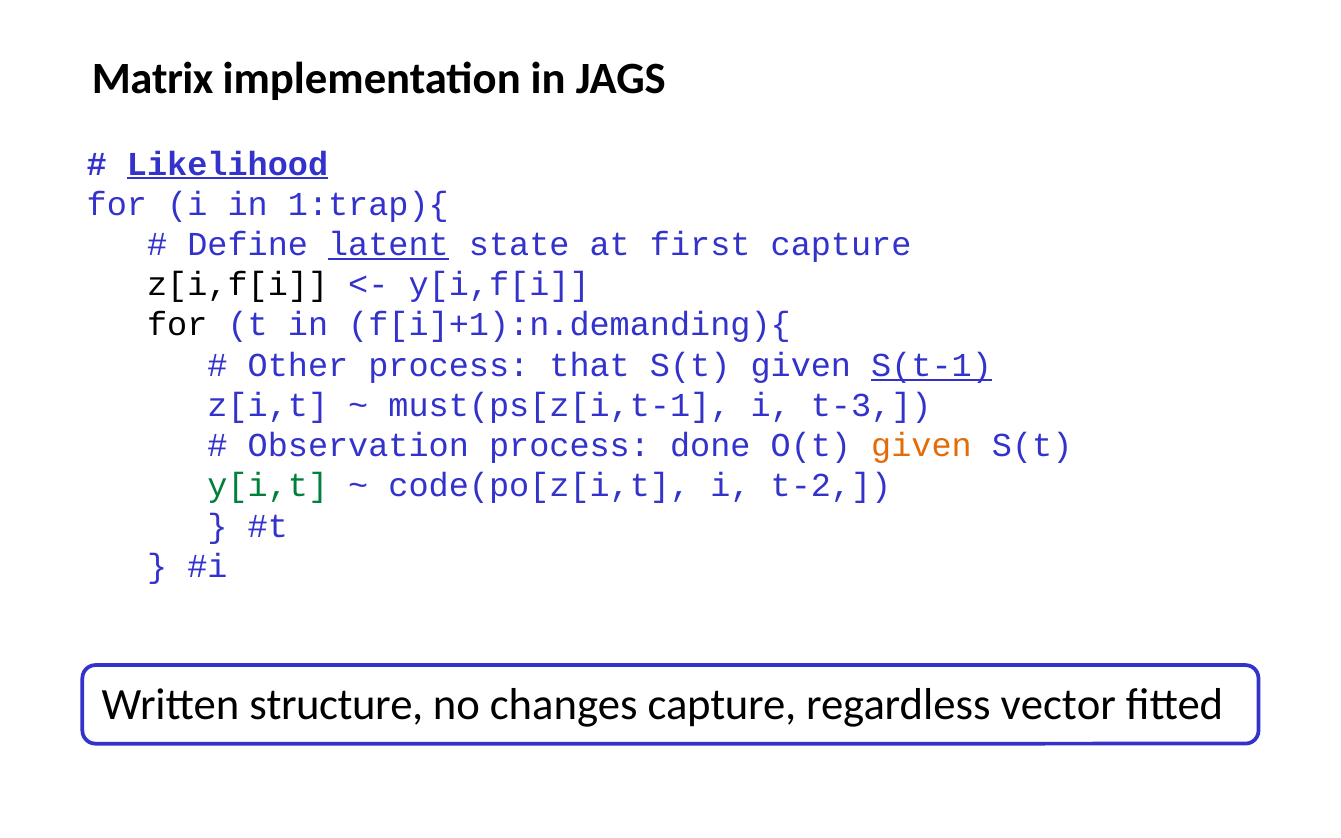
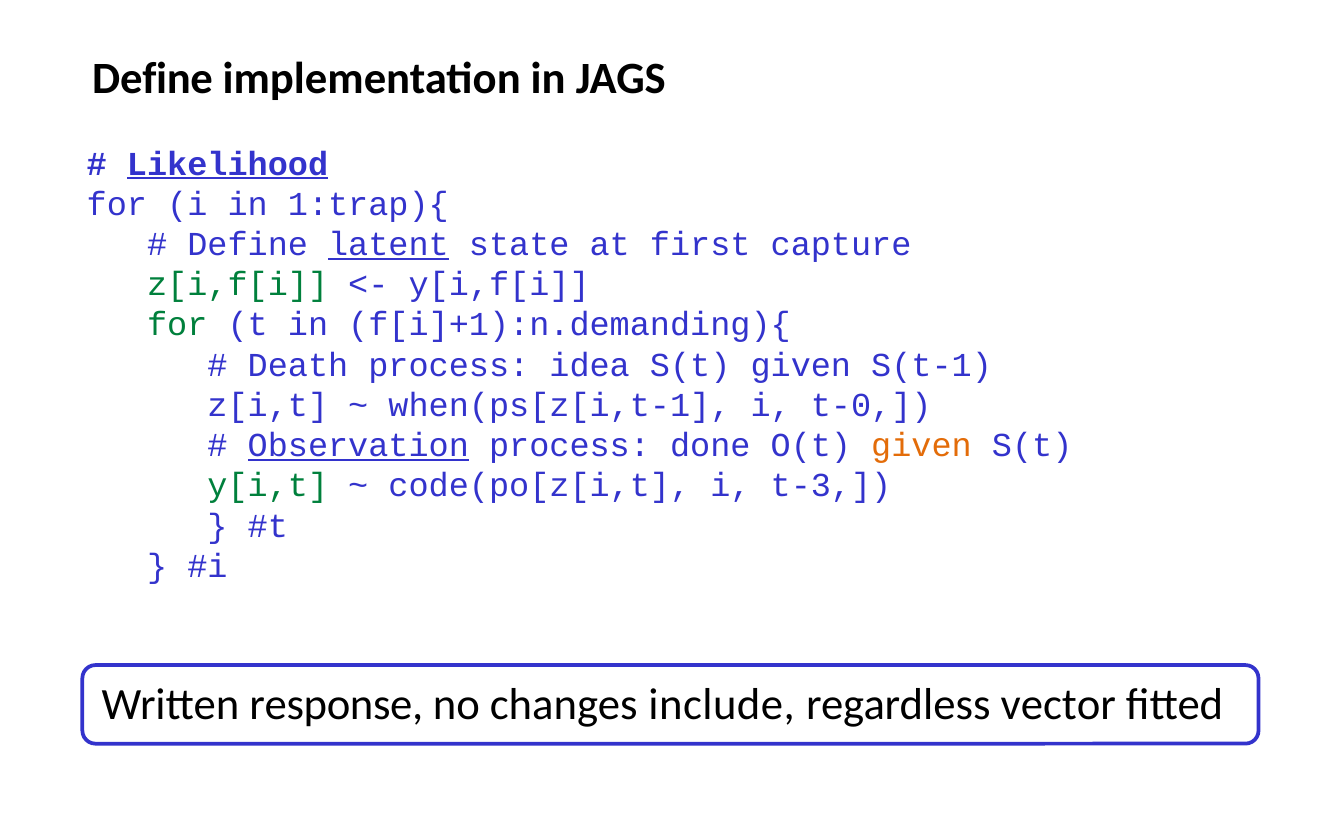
Matrix: Matrix -> Define (153, 79)
z[i,f[i colour: black -> green (238, 285)
for colour: black -> green (177, 325)
Other: Other -> Death (298, 365)
that: that -> idea (590, 365)
S(t-1 underline: present -> none (932, 365)
must(ps[z[i,t-1: must(ps[z[i,t-1 -> when(ps[z[i,t-1 (559, 405)
t-3: t-3 -> t-0 (871, 405)
Observation underline: none -> present (358, 446)
t-2: t-2 -> t-3 (831, 486)
structure: structure -> response (336, 705)
changes capture: capture -> include (722, 705)
